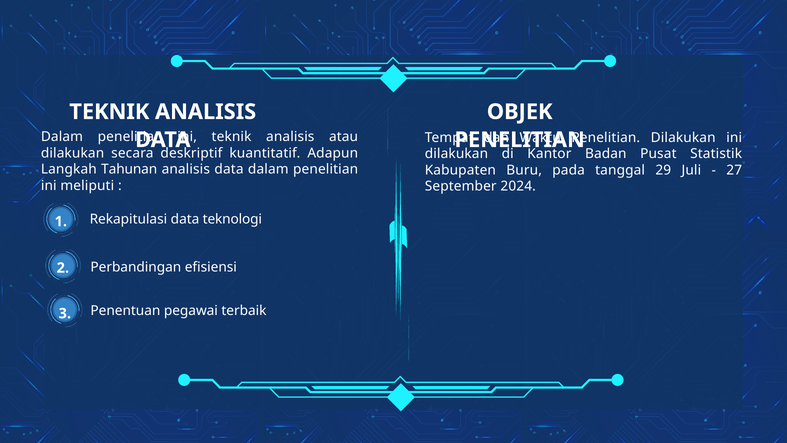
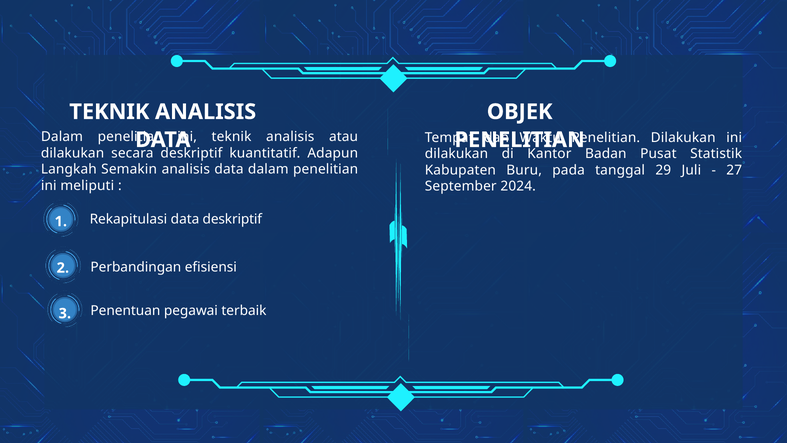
Tahunan: Tahunan -> Semakin (129, 169)
data teknologi: teknologi -> deskriptif (232, 219)
